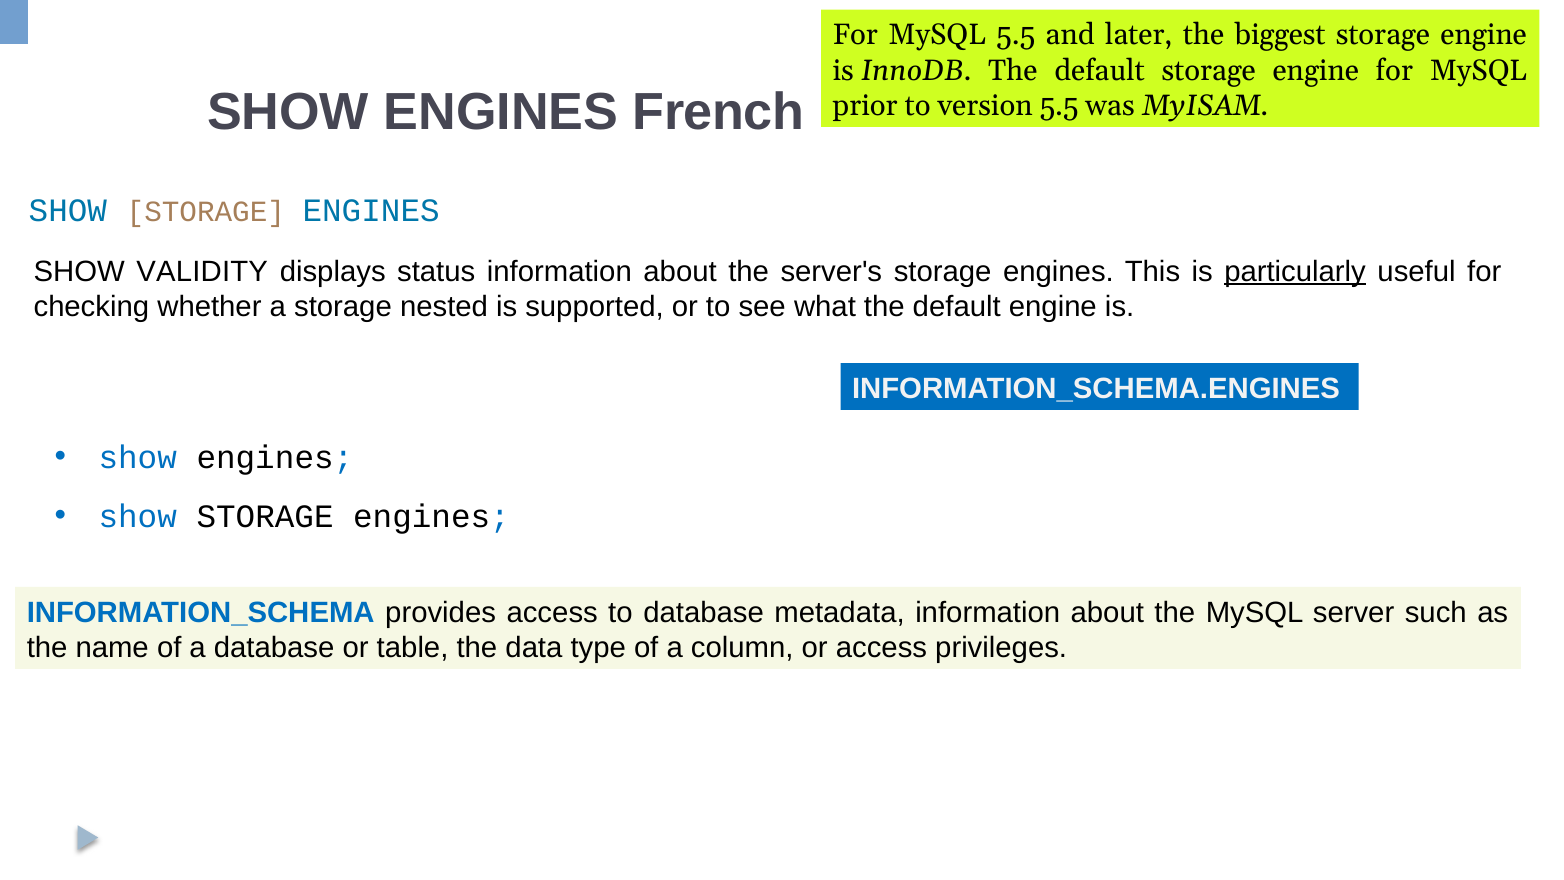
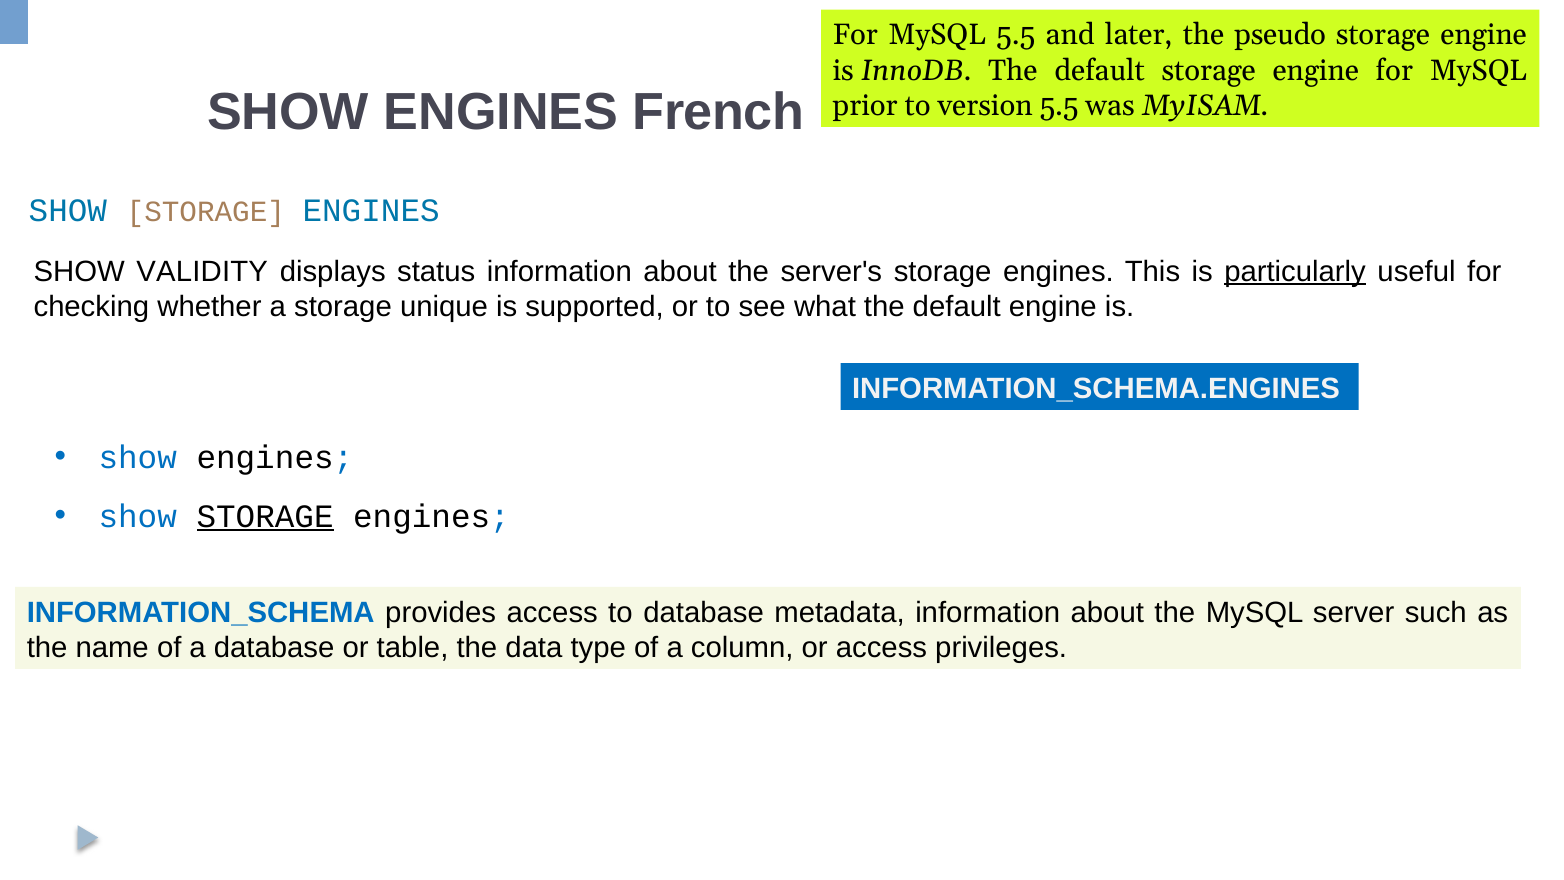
biggest: biggest -> pseudo (1280, 35)
nested: nested -> unique (444, 307)
STORAGE underline: none -> present (265, 516)
